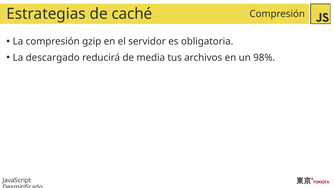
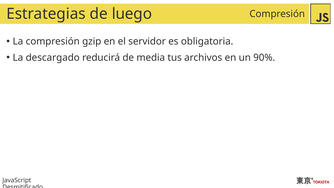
caché: caché -> luego (132, 14)
98%: 98% -> 90% (264, 57)
